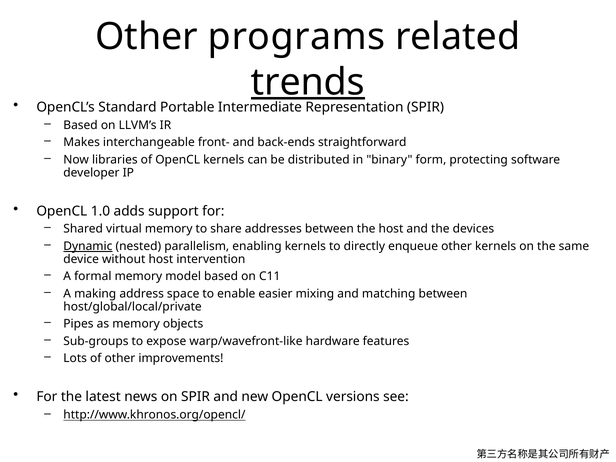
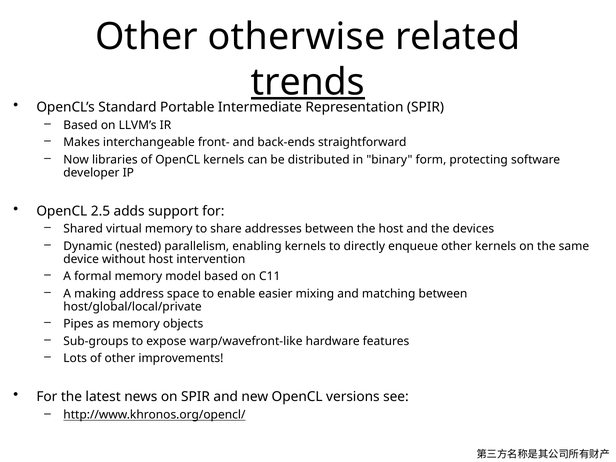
programs: programs -> otherwise (297, 37)
1.0: 1.0 -> 2.5 (100, 211)
Dynamic underline: present -> none (88, 246)
